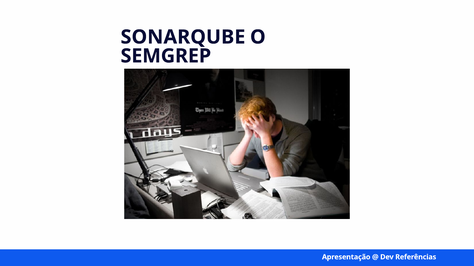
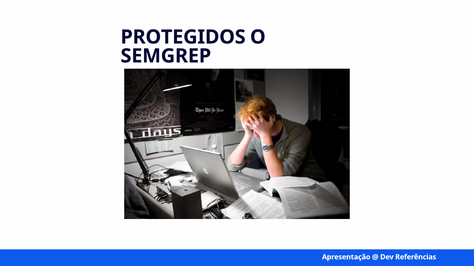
SONARQUBE: SONARQUBE -> PROTEGIDOS (183, 37)
